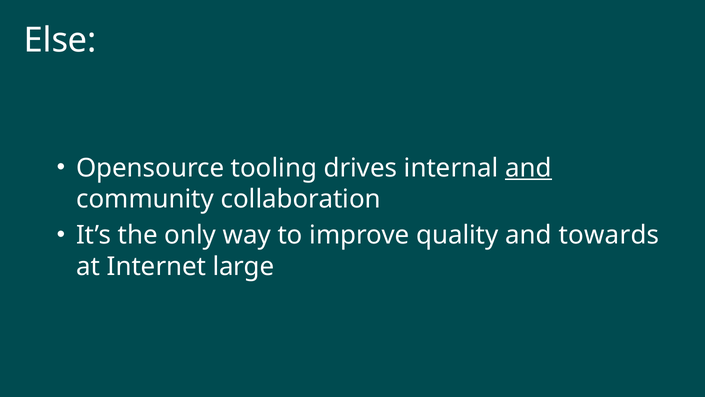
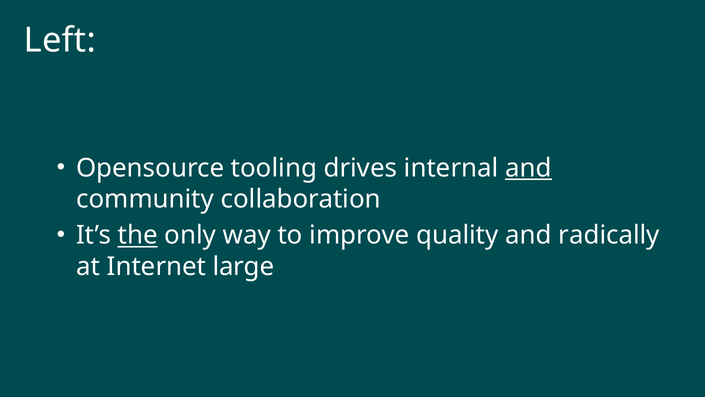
Else: Else -> Left (60, 40)
the underline: none -> present (138, 235)
towards: towards -> radically (609, 235)
